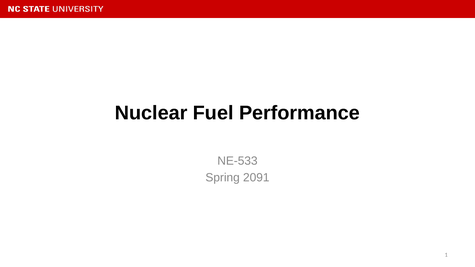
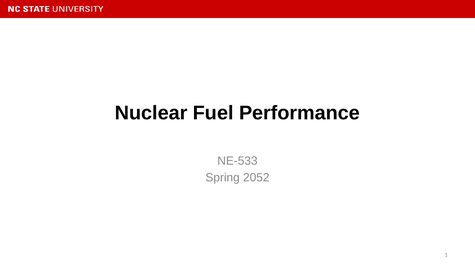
2091: 2091 -> 2052 (256, 178)
